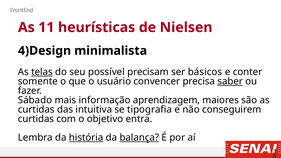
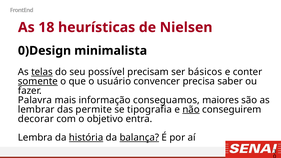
11: 11 -> 18 (46, 27)
4)Design: 4)Design -> 0)Design (45, 51)
somente underline: none -> present (38, 81)
saber underline: present -> none (230, 81)
Sábado: Sábado -> Palavra (35, 100)
aprendizagem: aprendizagem -> conseguamos (166, 100)
curtidas: curtidas -> lembrar (36, 109)
intuitiva: intuitiva -> permite (94, 109)
não underline: none -> present (191, 109)
curtidas: curtidas -> decorar (36, 119)
